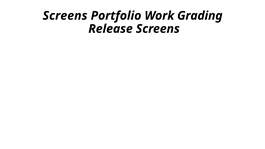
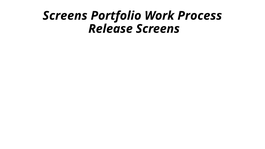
Grading: Grading -> Process (200, 16)
